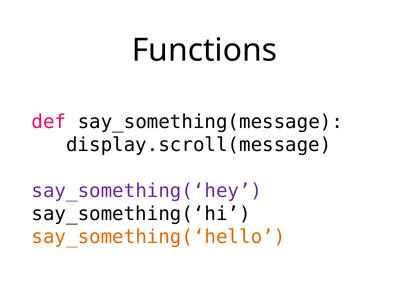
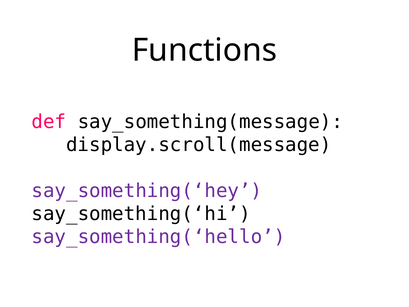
say_something(‘hello colour: orange -> purple (158, 237)
